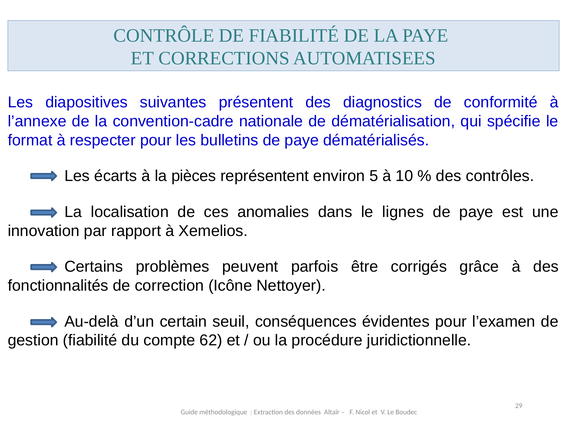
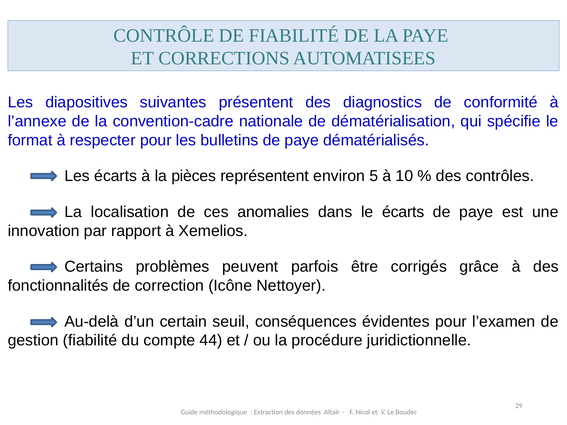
le lignes: lignes -> écarts (403, 212)
62: 62 -> 44 (211, 341)
